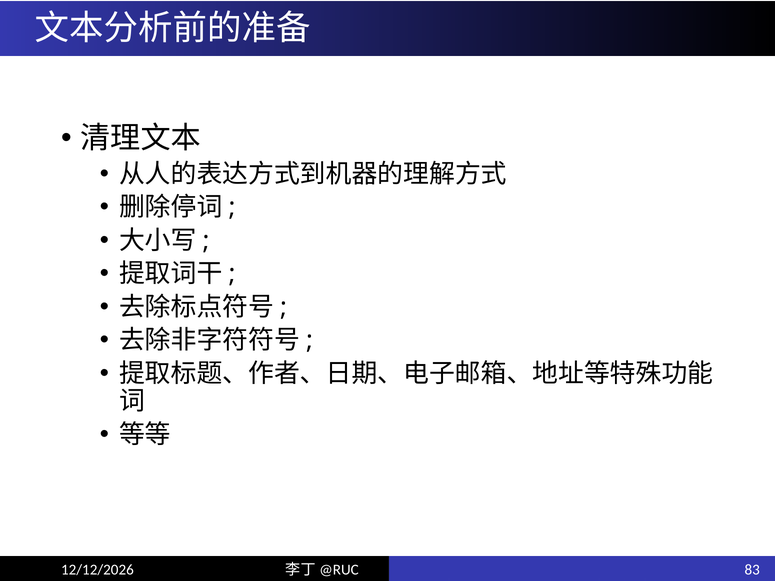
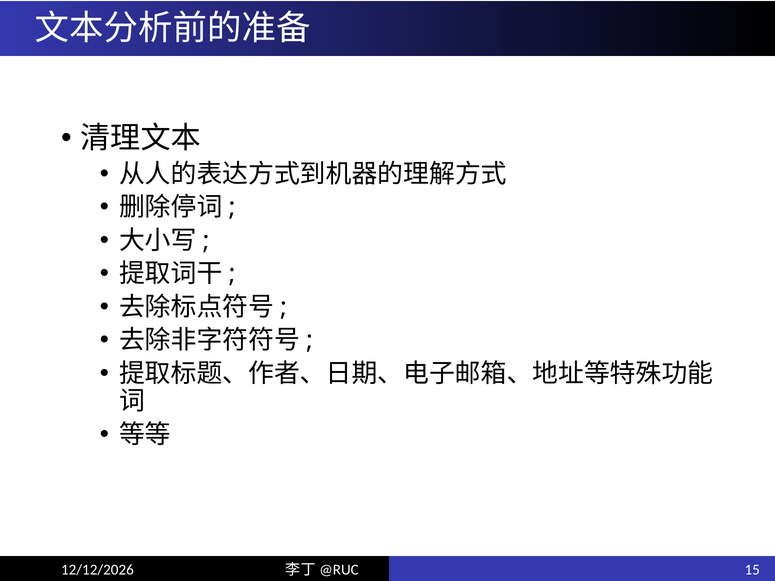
83: 83 -> 15 (752, 570)
